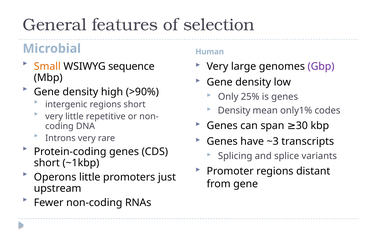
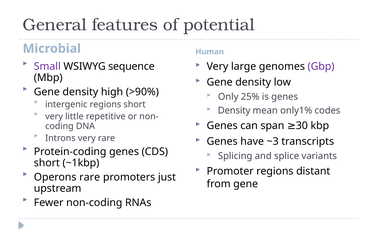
selection: selection -> potential (219, 25)
Small colour: orange -> purple (47, 66)
Operons little: little -> rare (90, 177)
